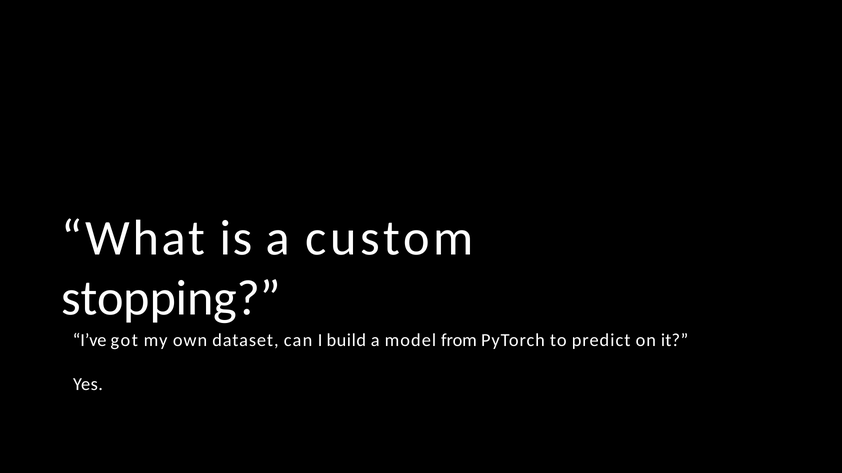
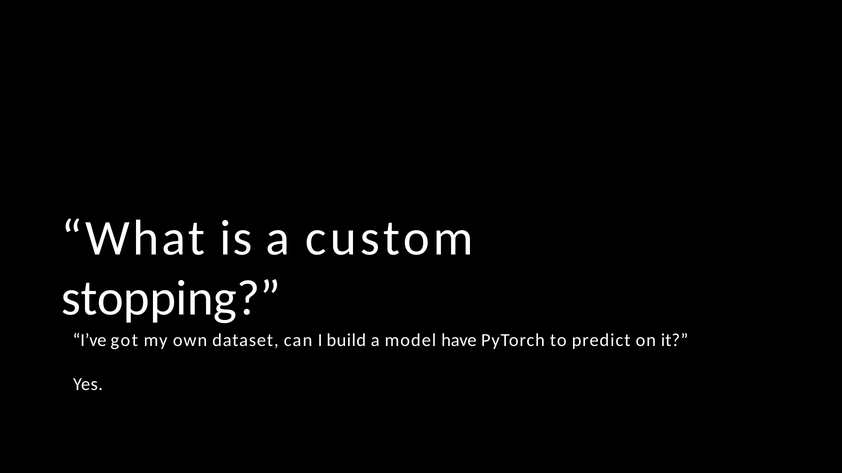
from: from -> have (459, 341)
